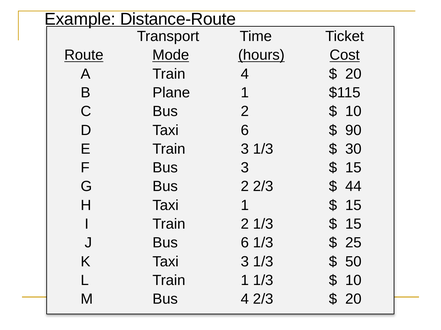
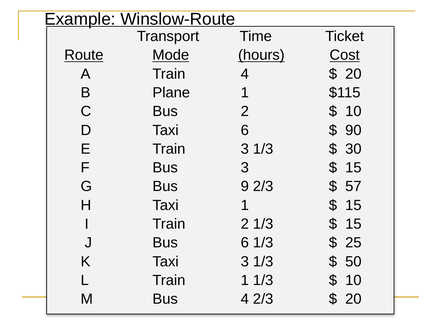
Distance-Route: Distance-Route -> Winslow-Route (178, 19)
G Bus 2: 2 -> 9 (245, 187)
44: 44 -> 57 (353, 187)
